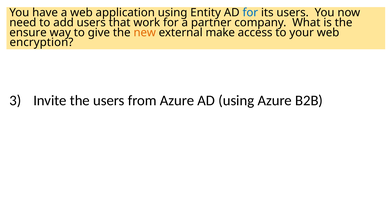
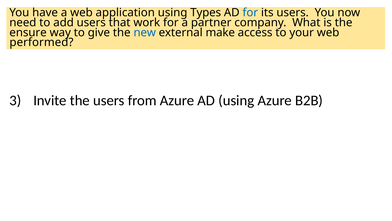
Entity: Entity -> Types (206, 13)
new colour: orange -> blue (145, 32)
encryption: encryption -> performed (41, 42)
